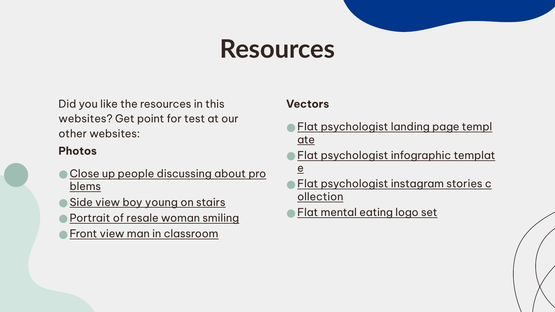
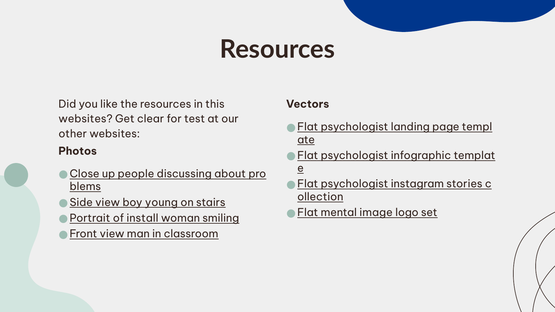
point: point -> clear (151, 119)
eating: eating -> image (376, 213)
resale: resale -> install (142, 218)
